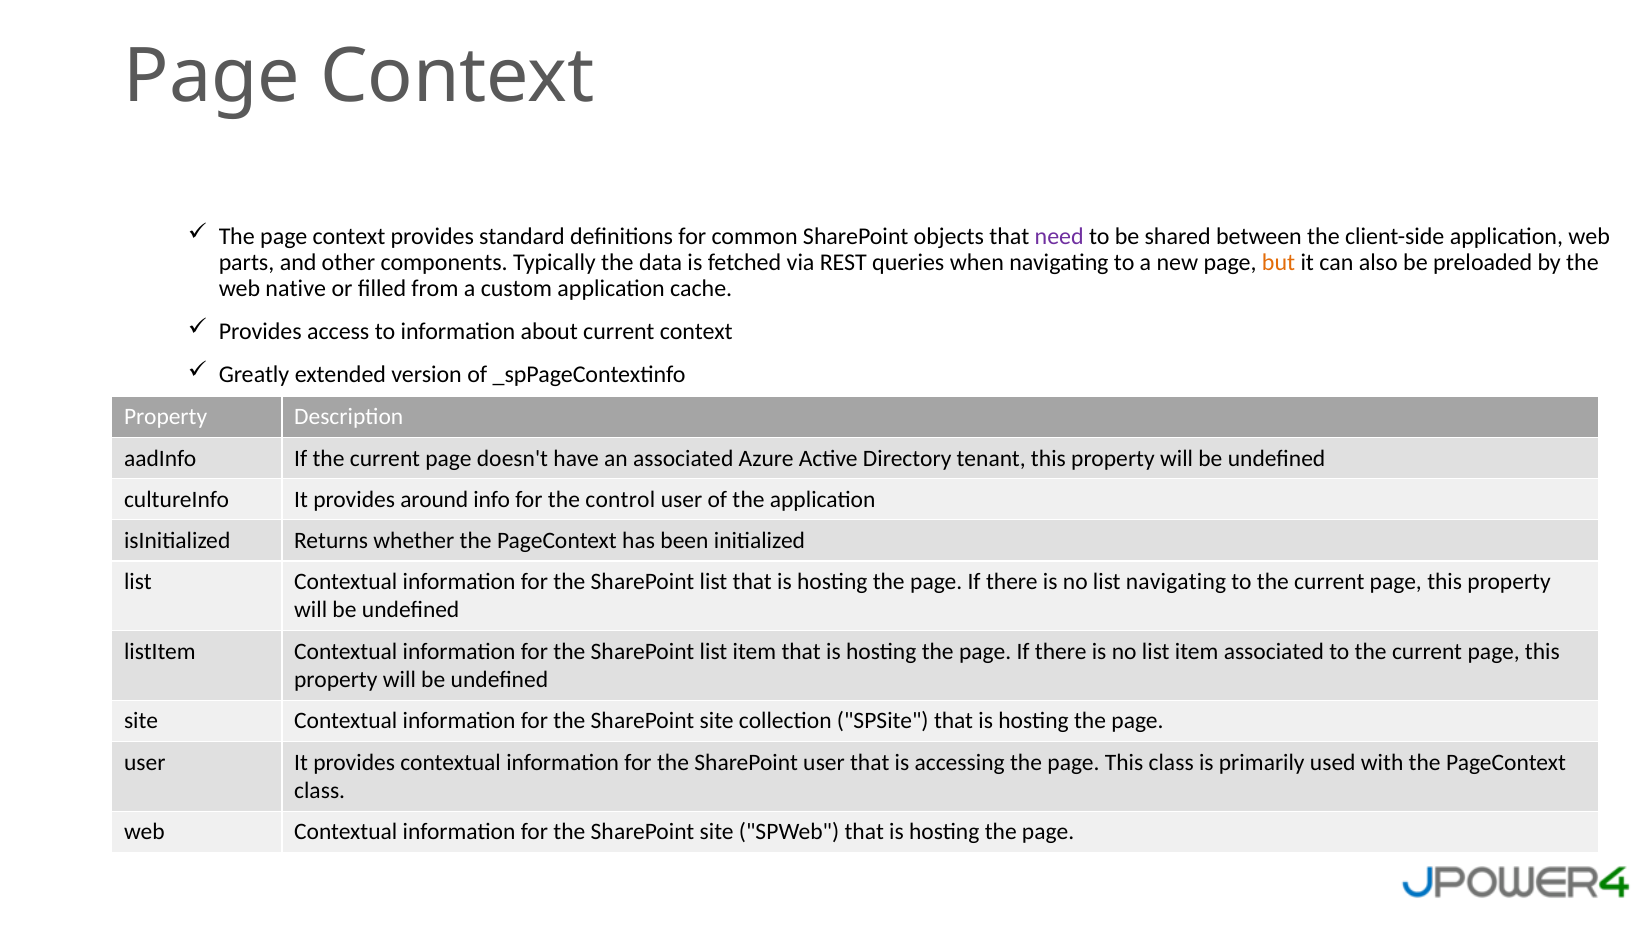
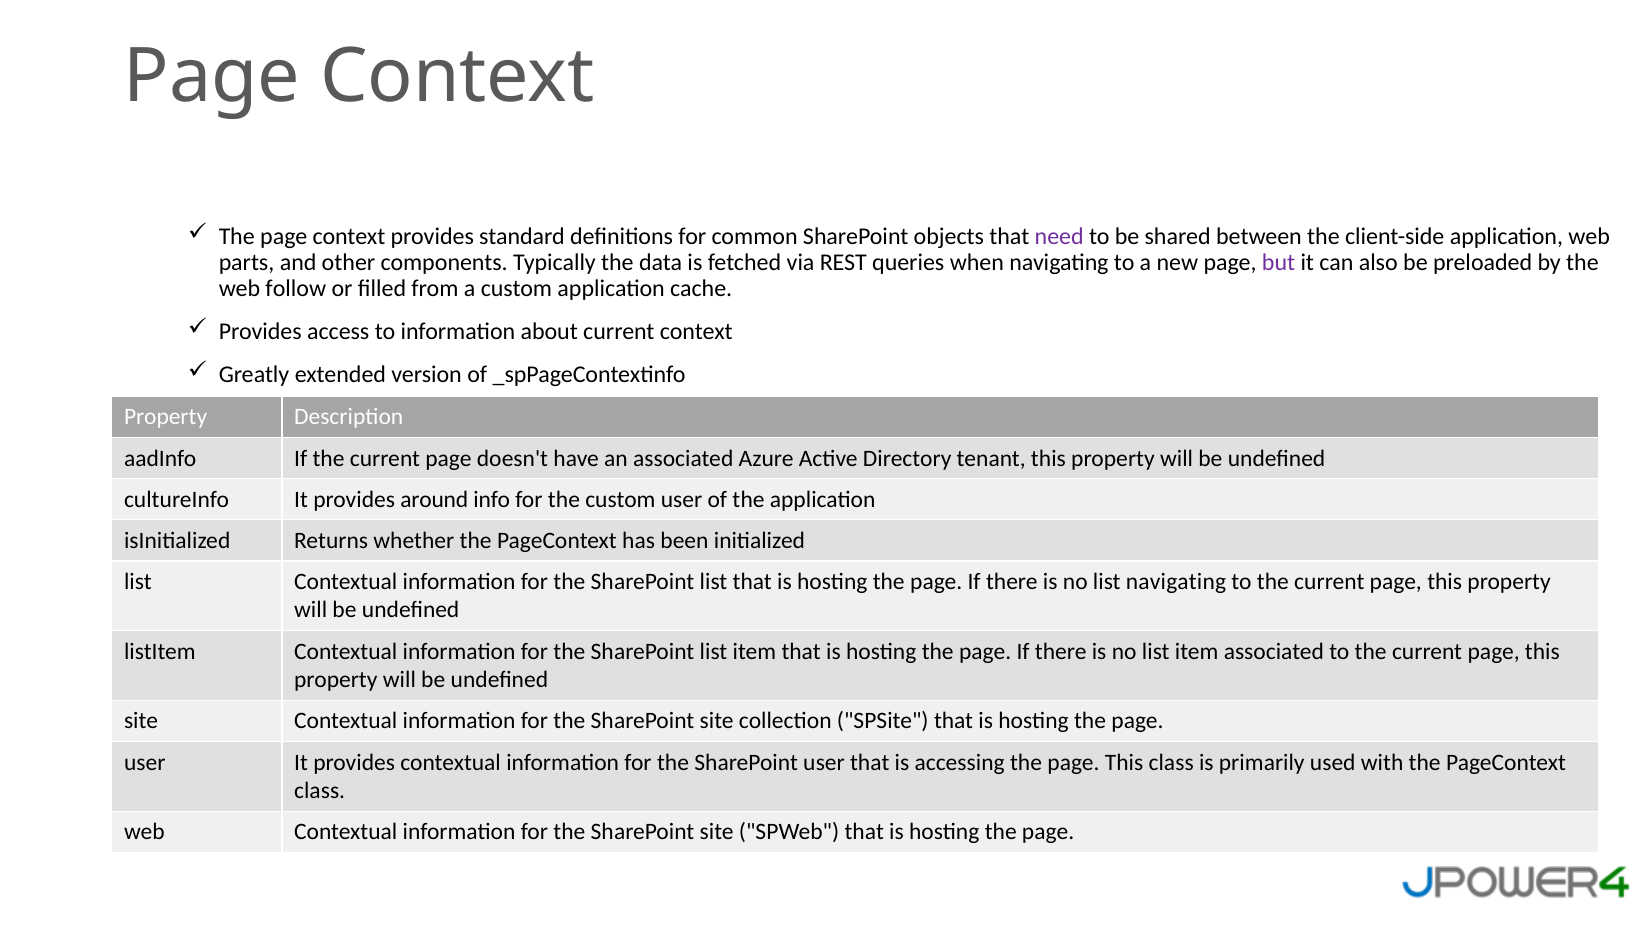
but colour: orange -> purple (1279, 262)
native: native -> follow (296, 288)
the control: control -> custom (620, 499)
